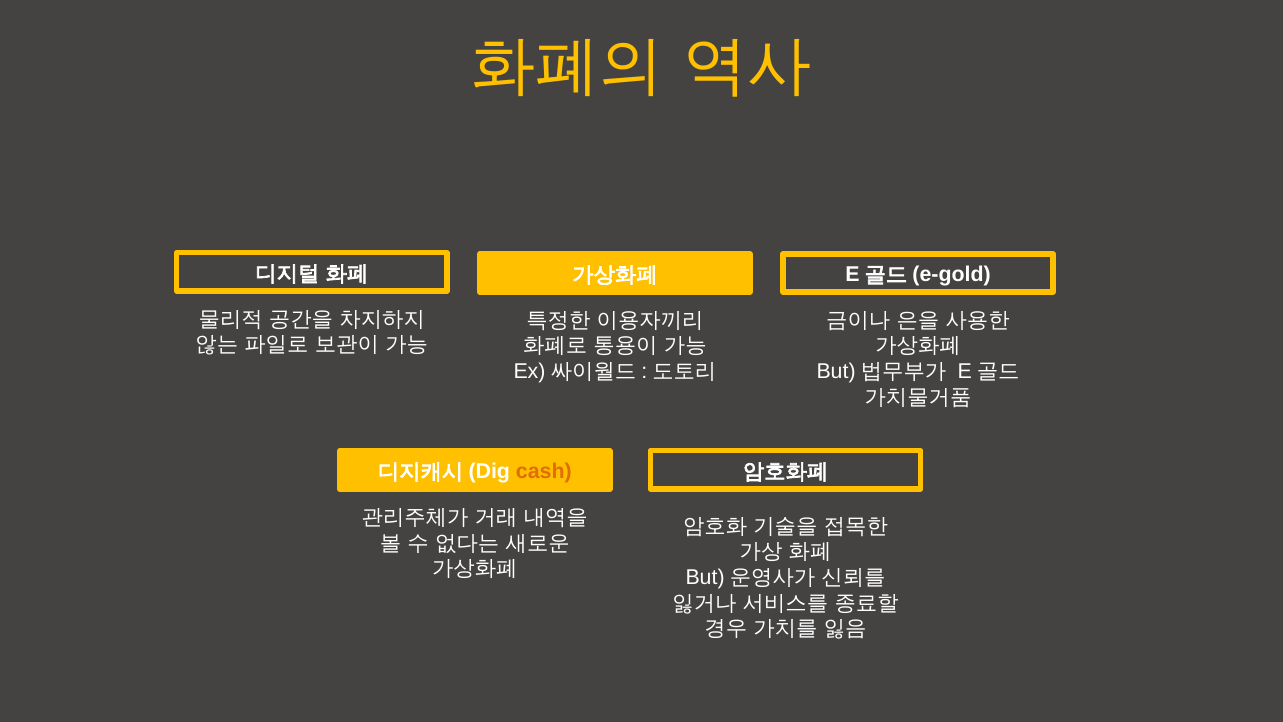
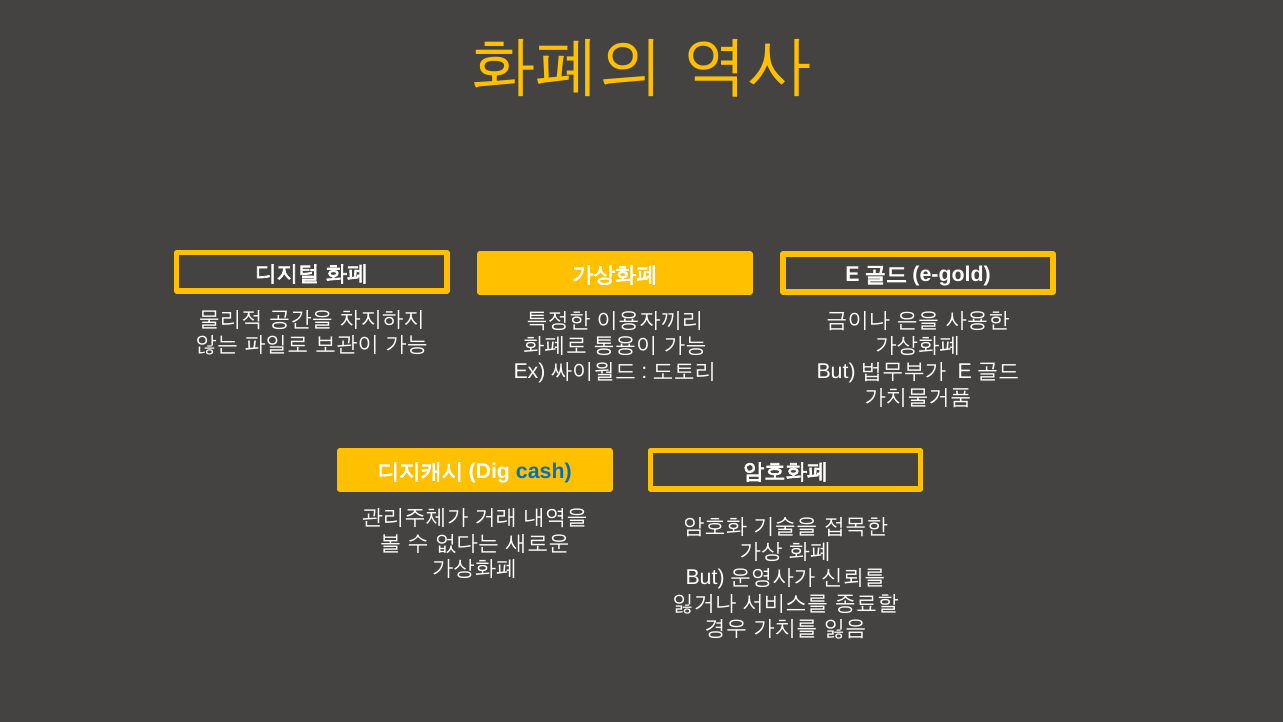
cash colour: orange -> blue (544, 471)
